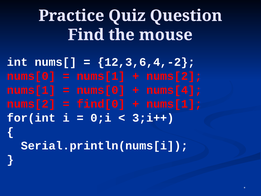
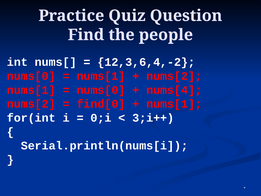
mouse: mouse -> people (166, 35)
